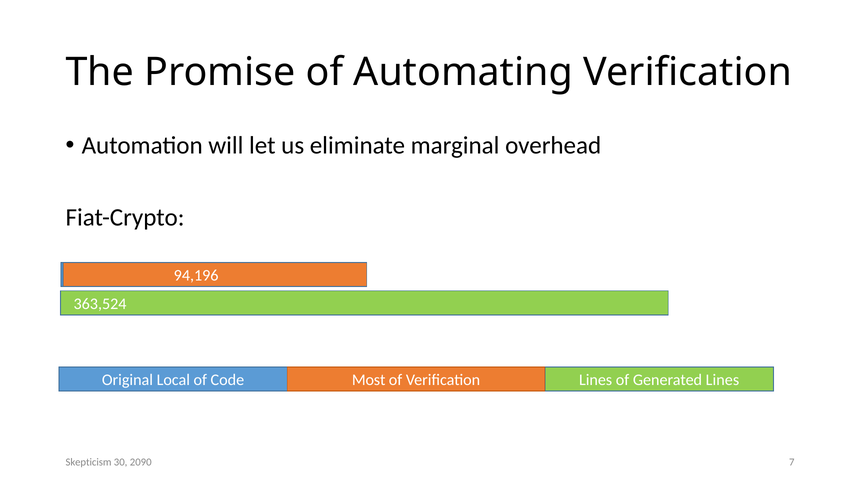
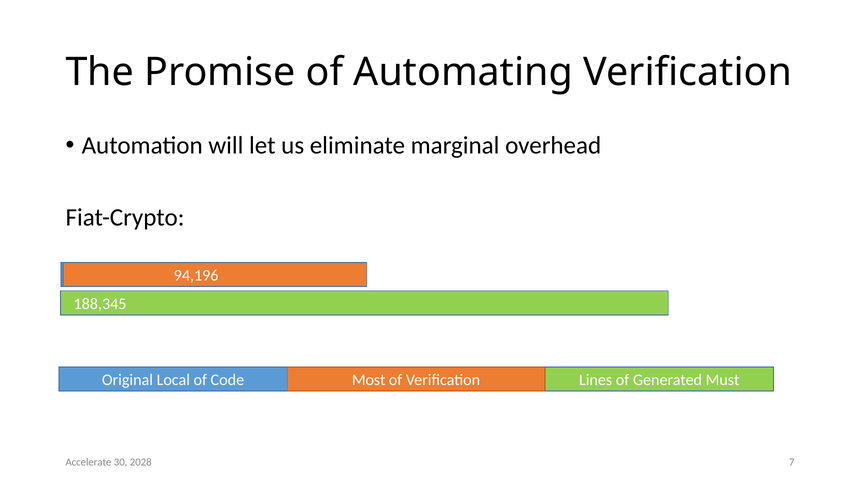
363,524: 363,524 -> 188,345 (100, 304)
Generated Lines: Lines -> Must (723, 380)
Skepticism: Skepticism -> Accelerate (88, 462)
2090: 2090 -> 2028 (141, 462)
